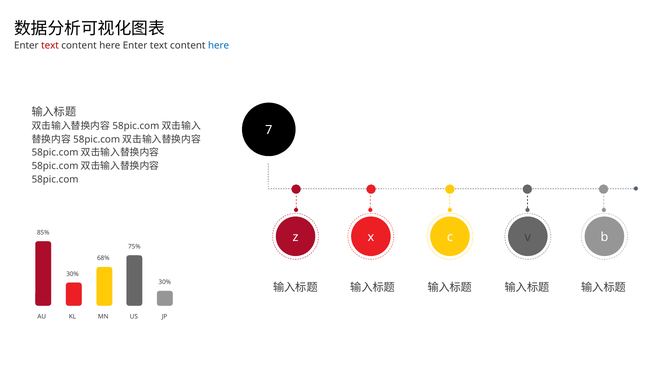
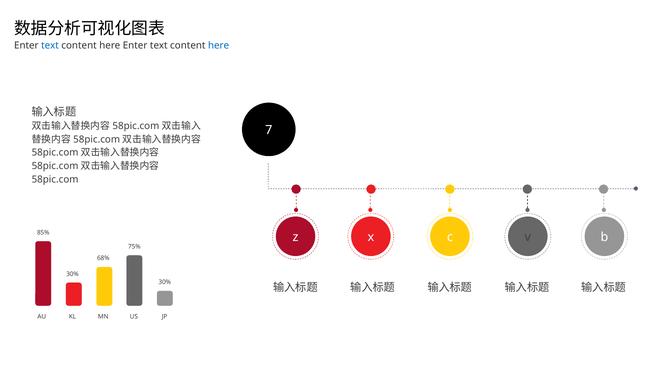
text colour: red -> blue (50, 46)
